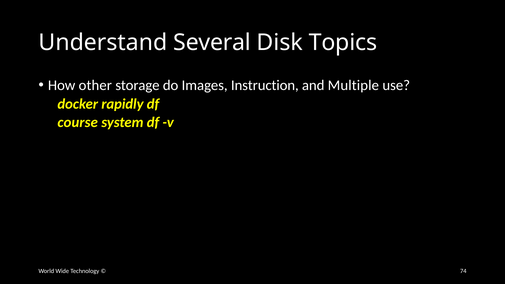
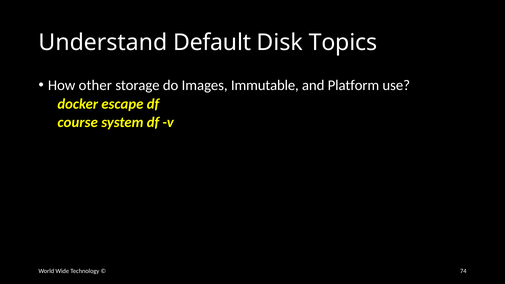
Several: Several -> Default (212, 42)
Instruction: Instruction -> Immutable (265, 85)
Multiple: Multiple -> Platform (353, 85)
rapidly: rapidly -> escape (122, 104)
